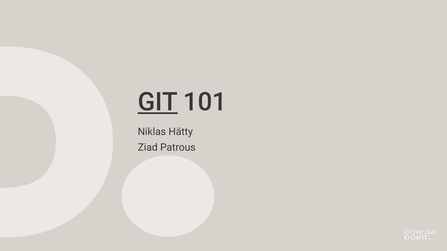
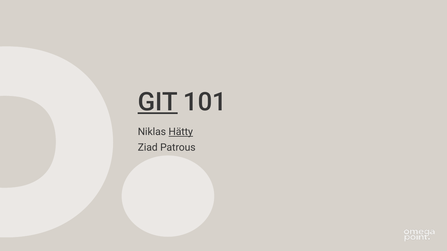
Hätty underline: none -> present (181, 132)
